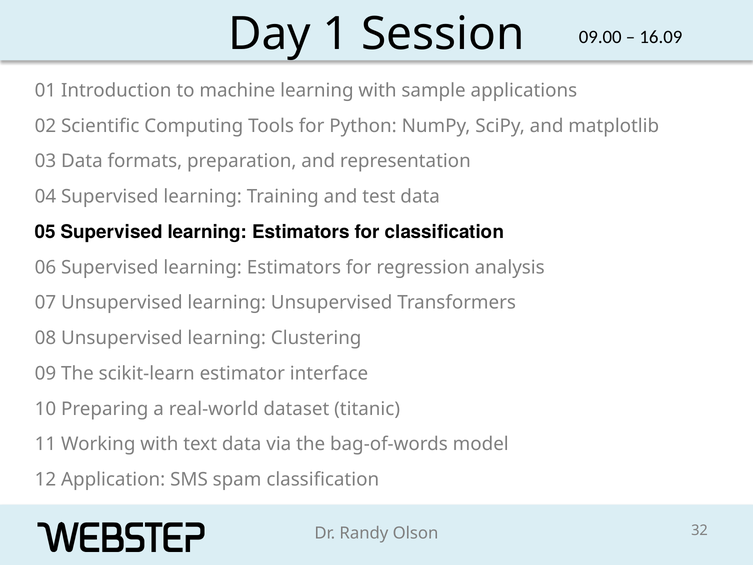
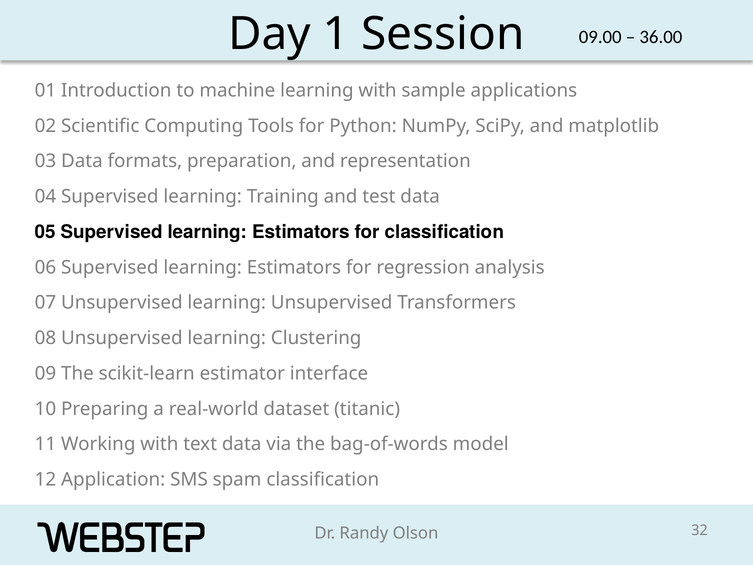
16.09: 16.09 -> 36.00 (661, 37)
